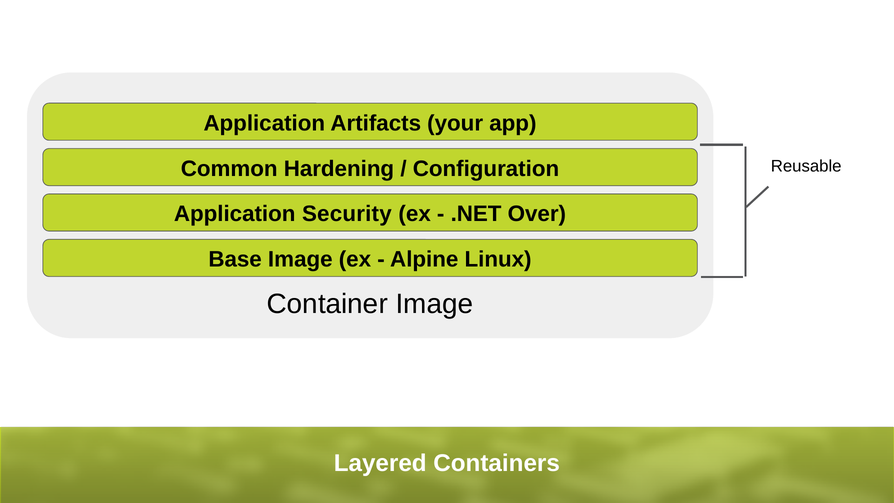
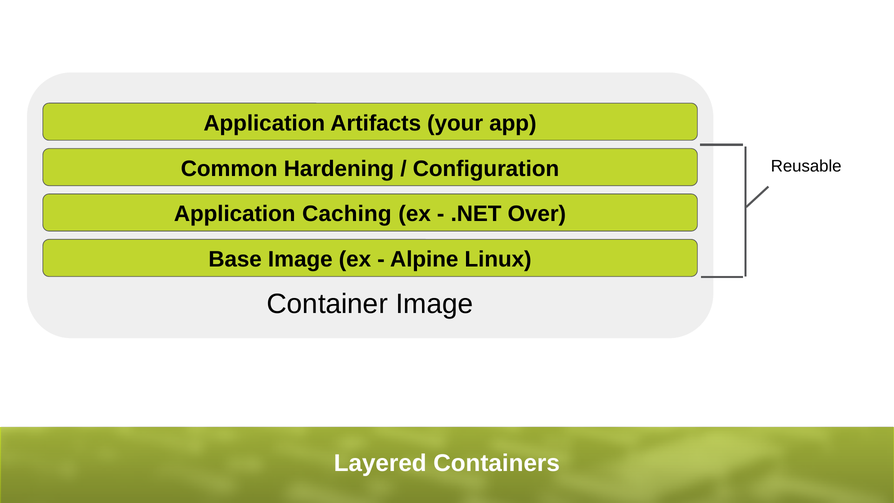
Security: Security -> Caching (347, 214)
